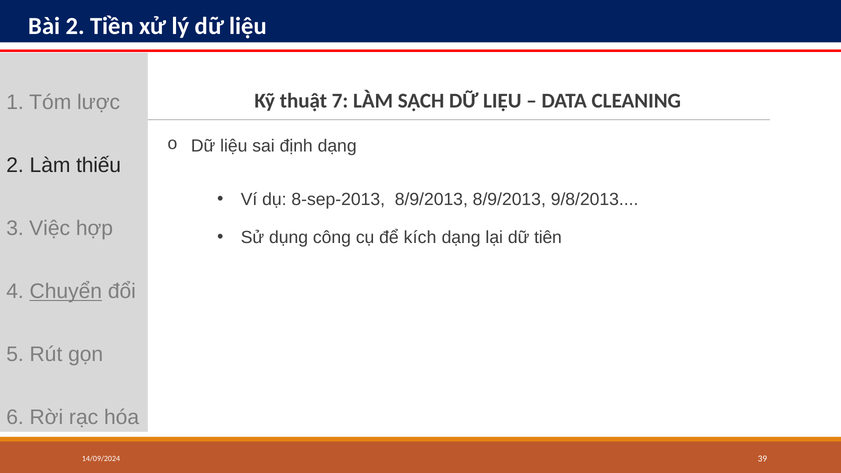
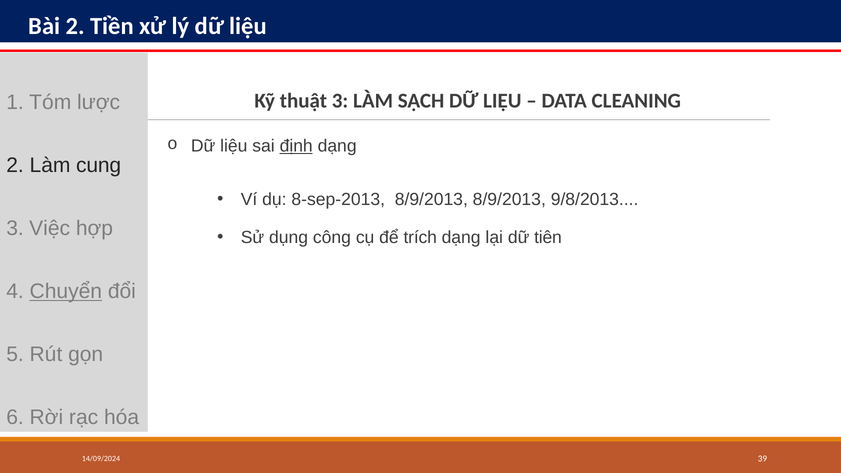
thuật 7: 7 -> 3 (340, 101)
định underline: none -> present (296, 146)
thiếu: thiếu -> cung (99, 165)
kích: kích -> trích (420, 237)
